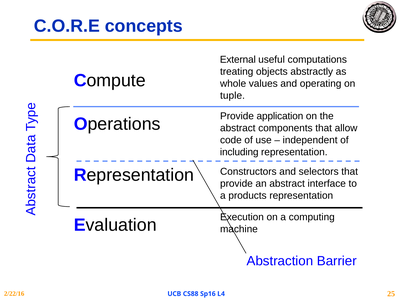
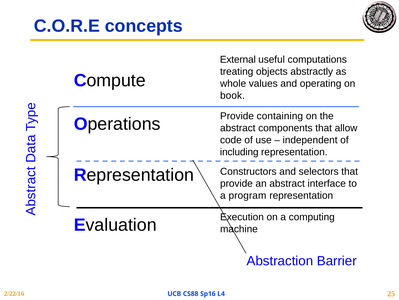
tuple: tuple -> book (232, 95)
application: application -> containing (280, 116)
products: products -> program (247, 195)
